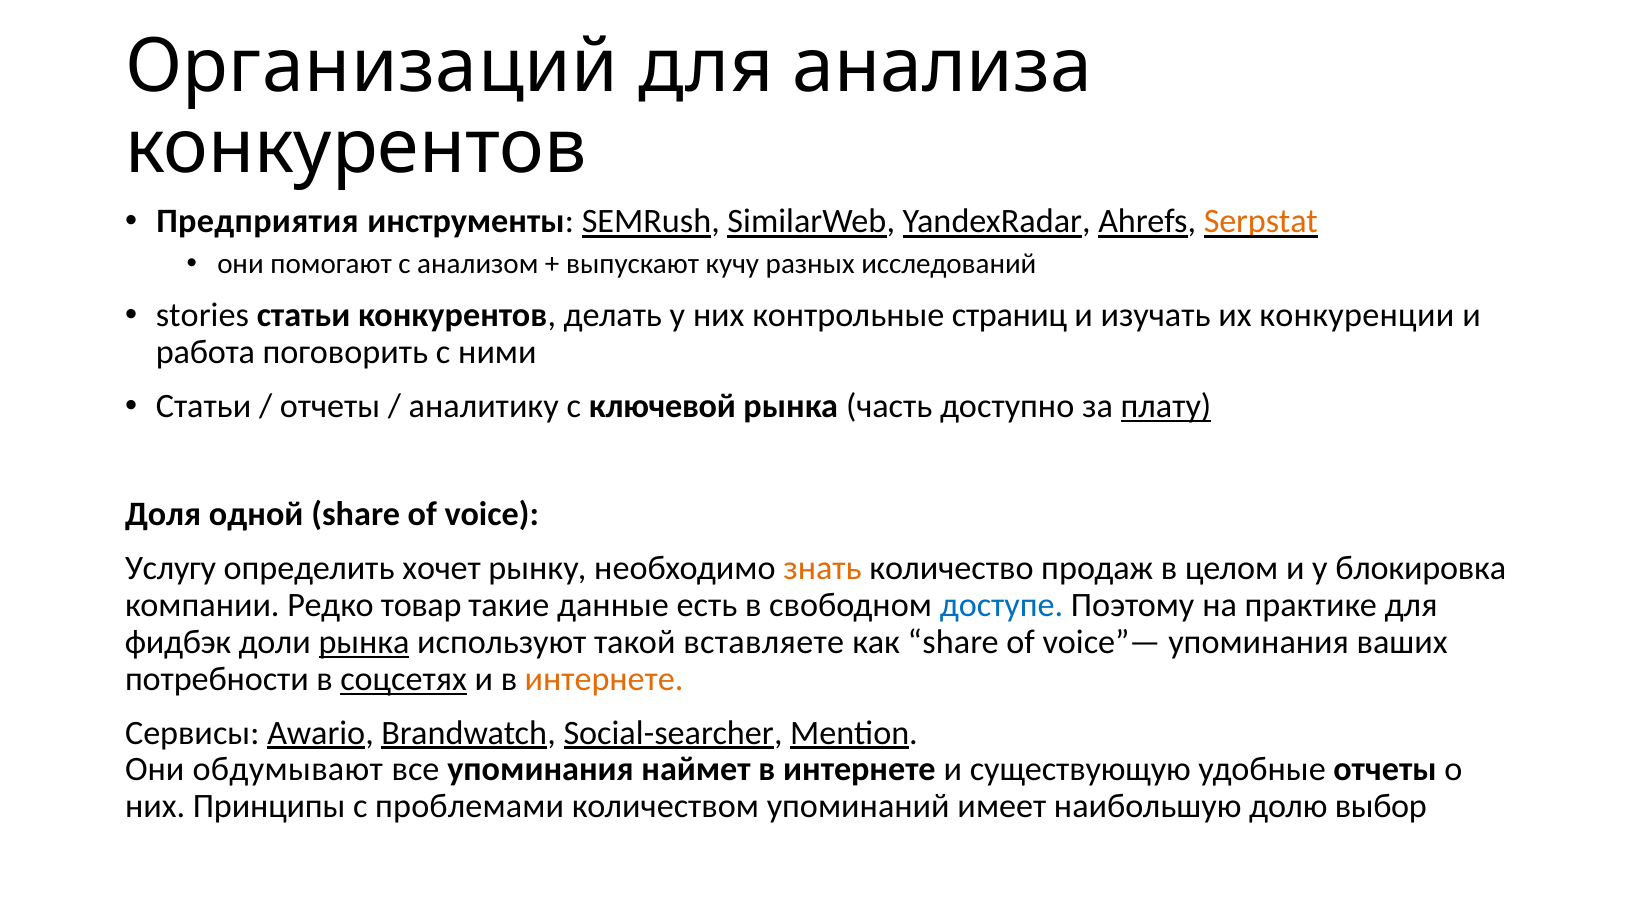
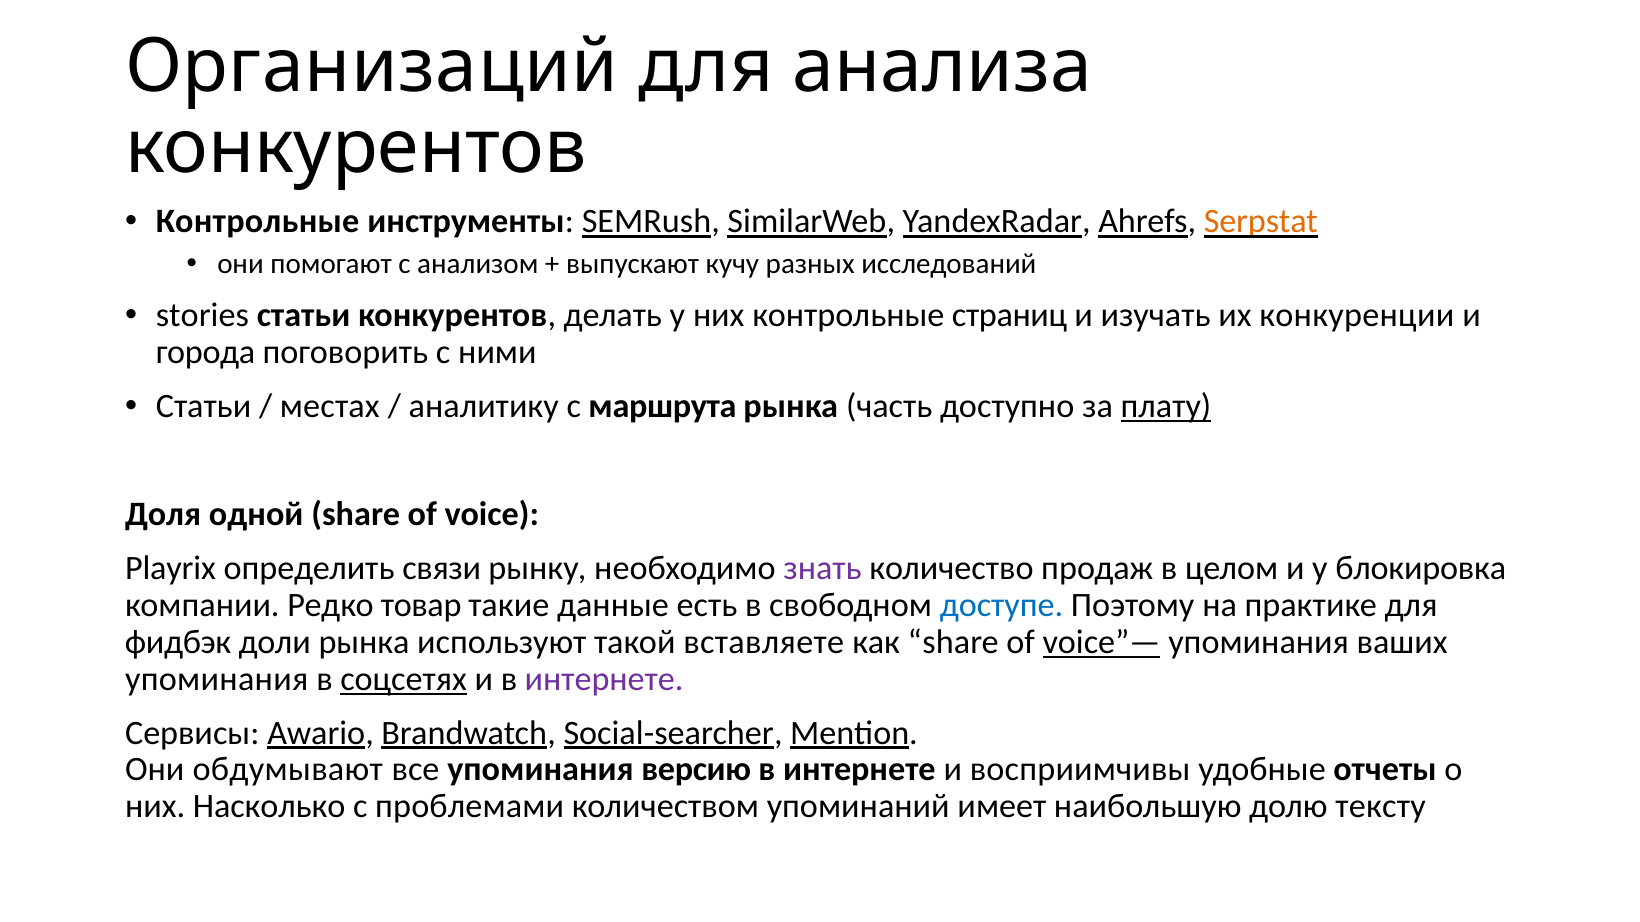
Предприятия: Предприятия -> Контрольные (258, 222)
работа: работа -> города (206, 353)
отчеты: отчеты -> местах (330, 407)
ключевой: ключевой -> маршрута (662, 407)
Услугу: Услугу -> Playrix (170, 569)
хочет: хочет -> связи (442, 569)
знать colour: orange -> purple (823, 569)
рынка underline: present -> none (364, 642)
voice”— underline: none -> present (1101, 642)
потребности: потребности -> упоминания (217, 679)
интернете colour: orange -> purple (604, 679)
наймет: наймет -> версию (696, 770)
существующую: существующую -> восприимчивы (1080, 770)
Принципы: Принципы -> Насколько (269, 807)
выбор: выбор -> тексту (1381, 807)
